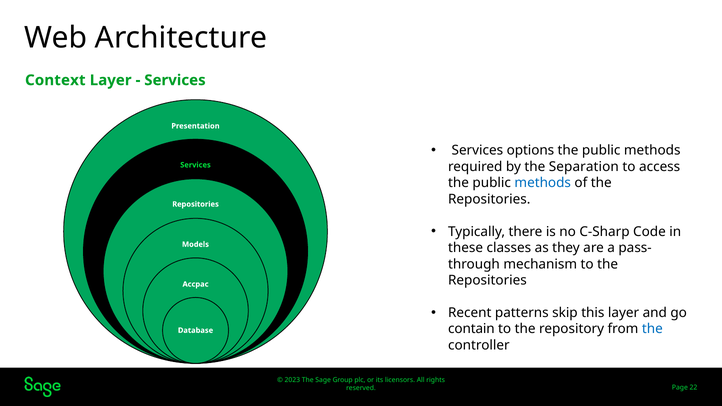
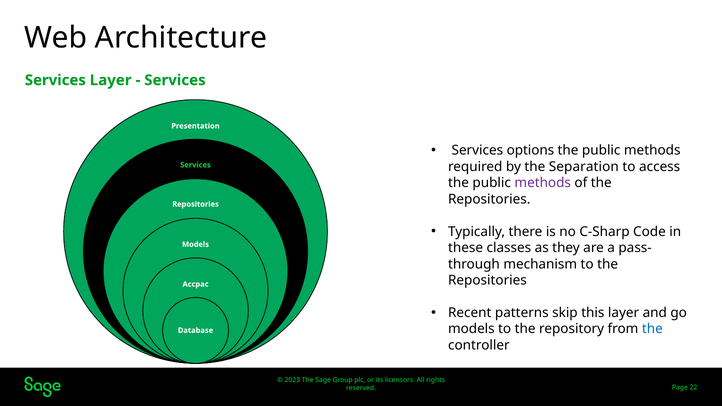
Context: Context -> Services (55, 80)
methods colour: blue -> purple (543, 183)
contain: contain -> models (471, 329)
